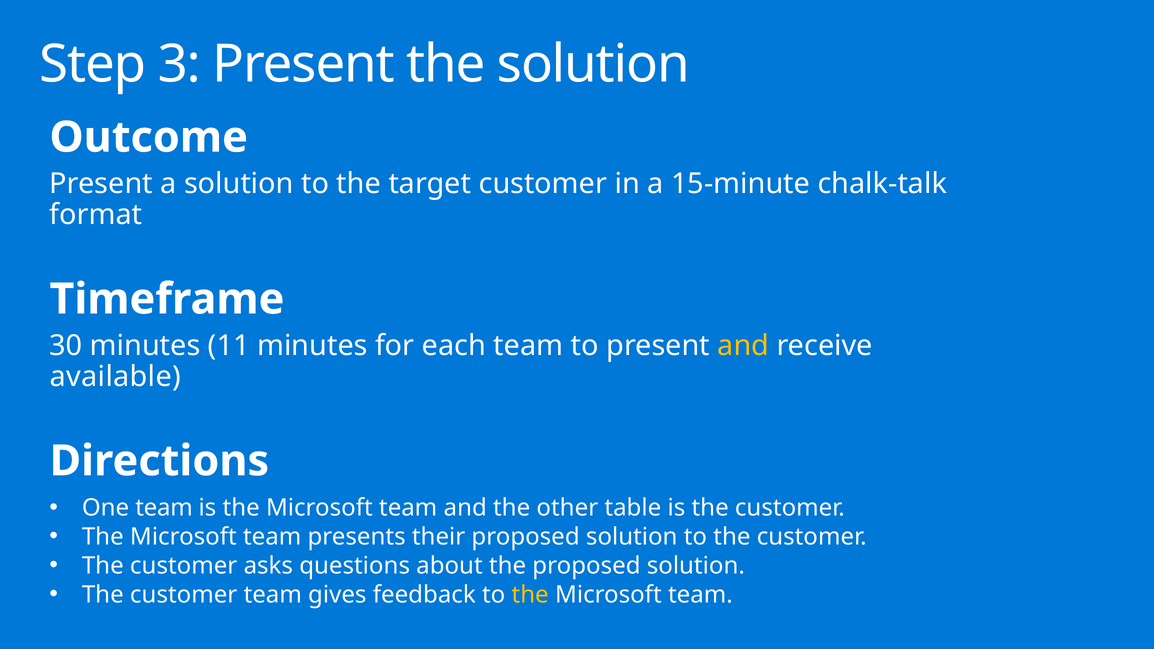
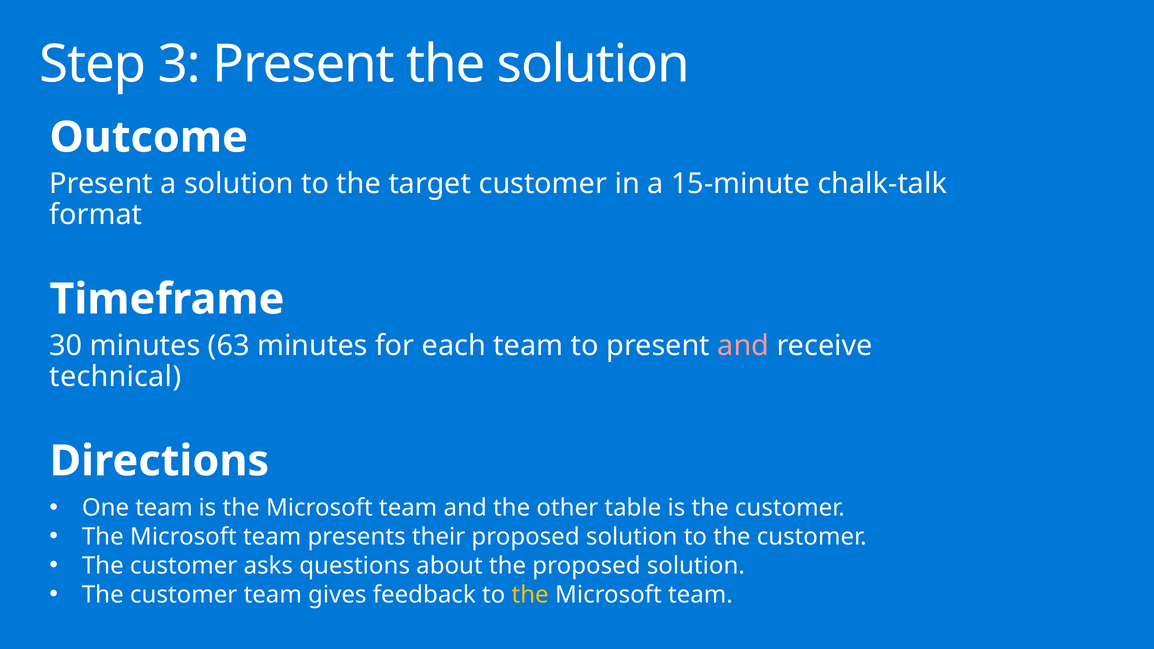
11: 11 -> 63 (229, 346)
and colour: yellow -> pink (743, 346)
available: available -> technical (115, 377)
